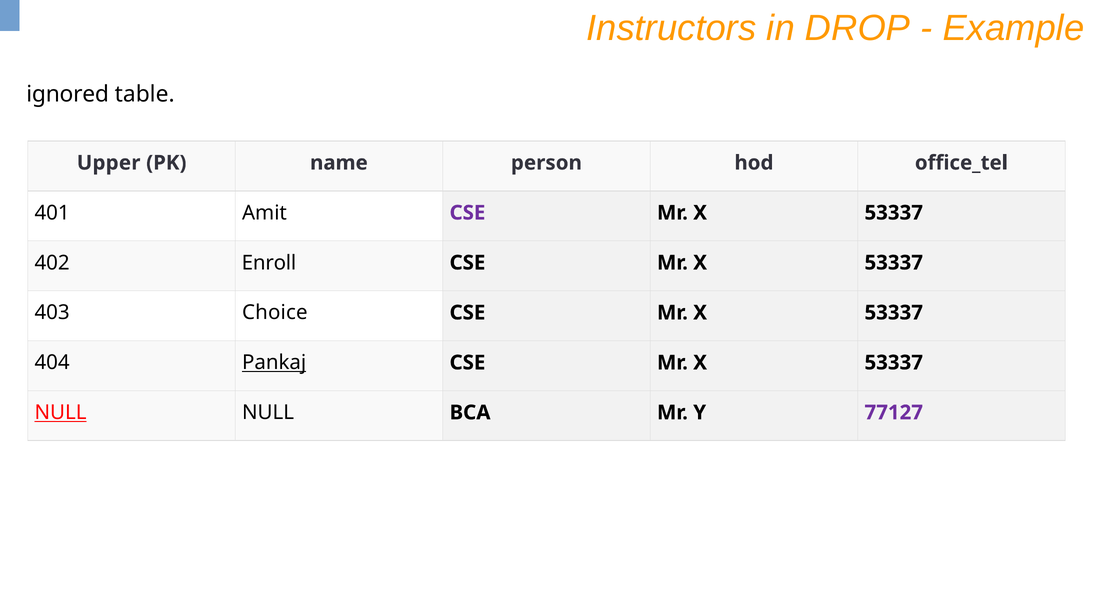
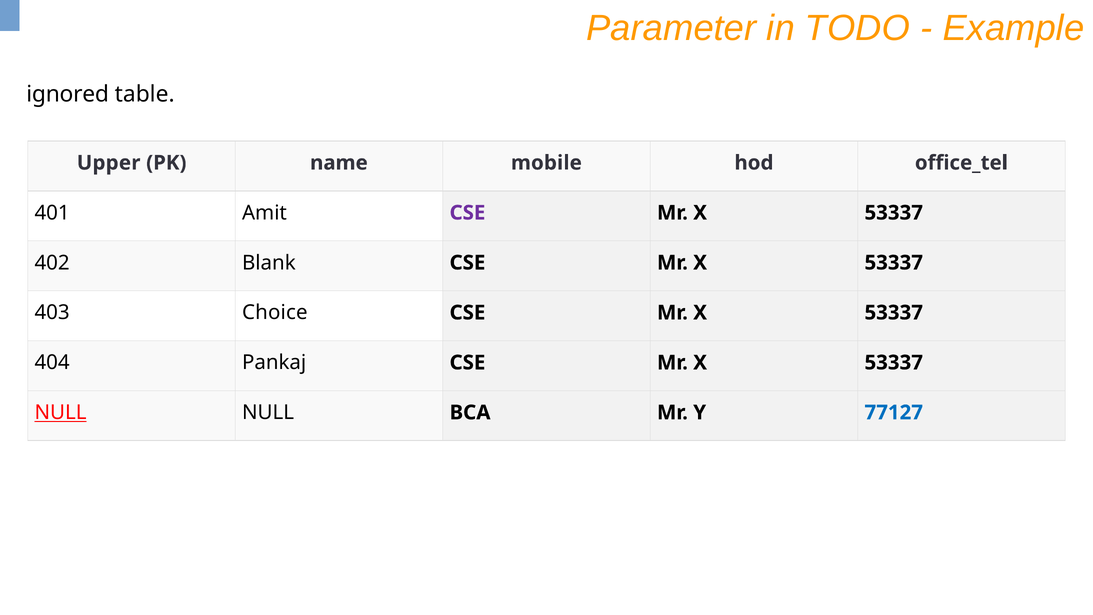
Instructors: Instructors -> Parameter (671, 28)
DROP: DROP -> TODO (858, 28)
person: person -> mobile (546, 163)
Enroll: Enroll -> Blank (269, 263)
Pankaj underline: present -> none (274, 363)
77127 colour: purple -> blue (894, 412)
